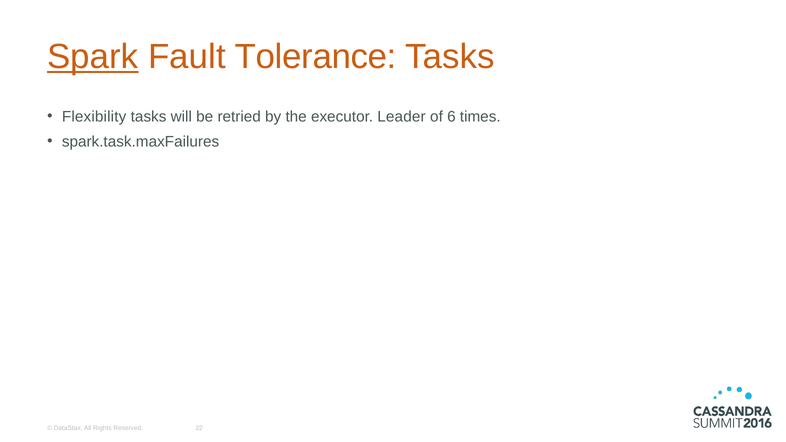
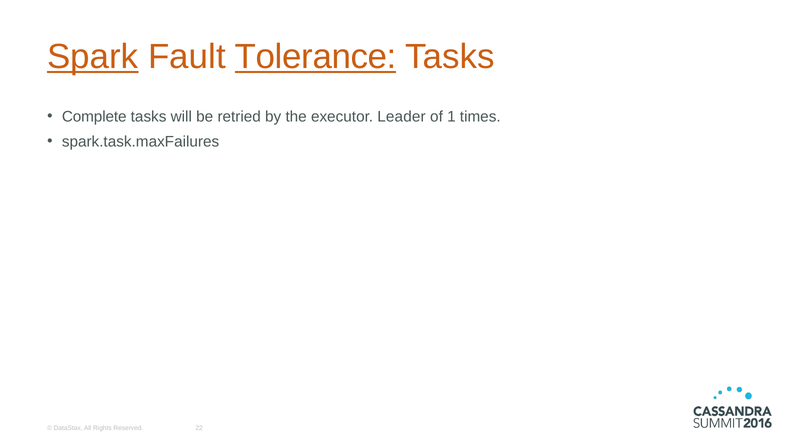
Tolerance underline: none -> present (316, 57)
Flexibility: Flexibility -> Complete (94, 117)
6: 6 -> 1 (451, 117)
